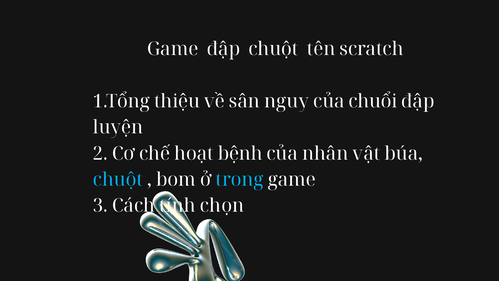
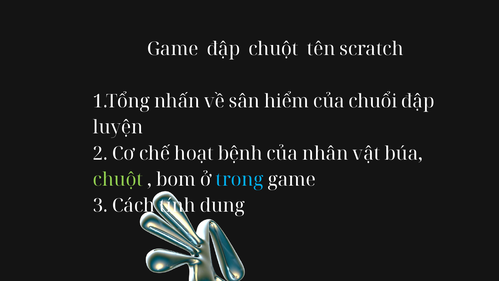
thiệu: thiệu -> nhấn (177, 101)
nguy: nguy -> hiểm (287, 101)
chuột colour: light blue -> light green (118, 180)
chọn: chọn -> dung (222, 206)
